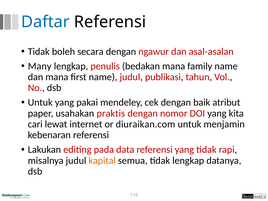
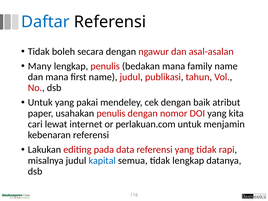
usahakan praktis: praktis -> penulis (111, 113)
diuraikan.com: diuraikan.com -> perlakuan.com (146, 124)
kapital colour: orange -> blue (102, 161)
